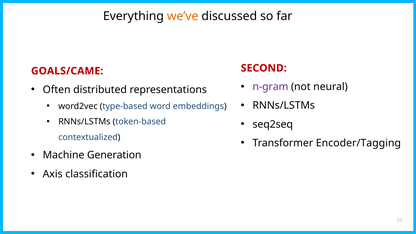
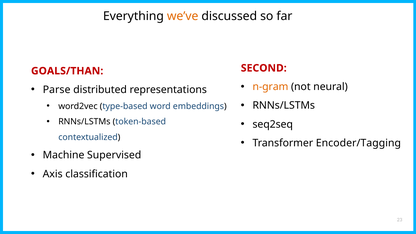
GOALS/CAME: GOALS/CAME -> GOALS/THAN (67, 71)
n-gram colour: purple -> orange (270, 87)
Often: Often -> Parse (57, 90)
Generation: Generation -> Supervised (114, 155)
